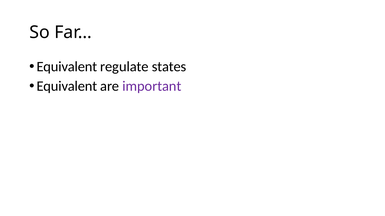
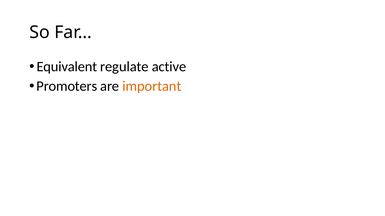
states: states -> active (169, 67)
Equivalent: Equivalent -> Promoters (67, 86)
important colour: purple -> orange (152, 86)
